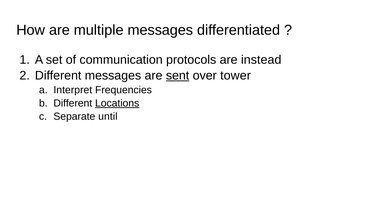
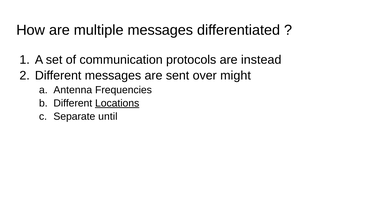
sent underline: present -> none (178, 75)
tower: tower -> might (236, 75)
Interpret: Interpret -> Antenna (73, 90)
